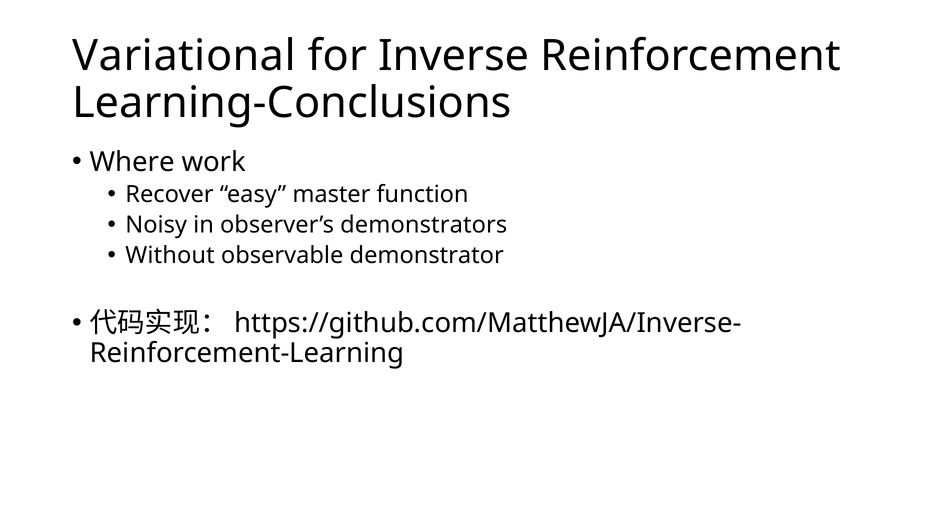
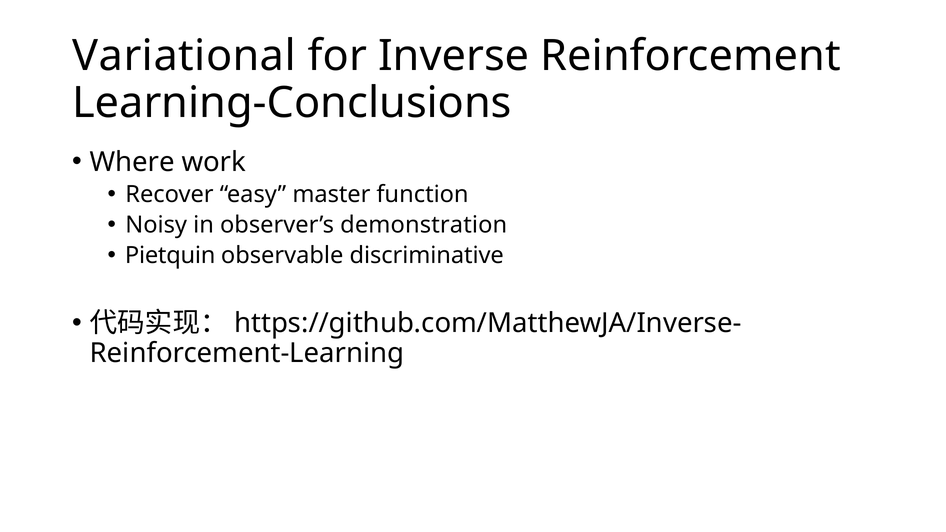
demonstrators: demonstrators -> demonstration (424, 225)
Without: Without -> Pietquin (170, 255)
demonstrator: demonstrator -> discriminative (427, 255)
